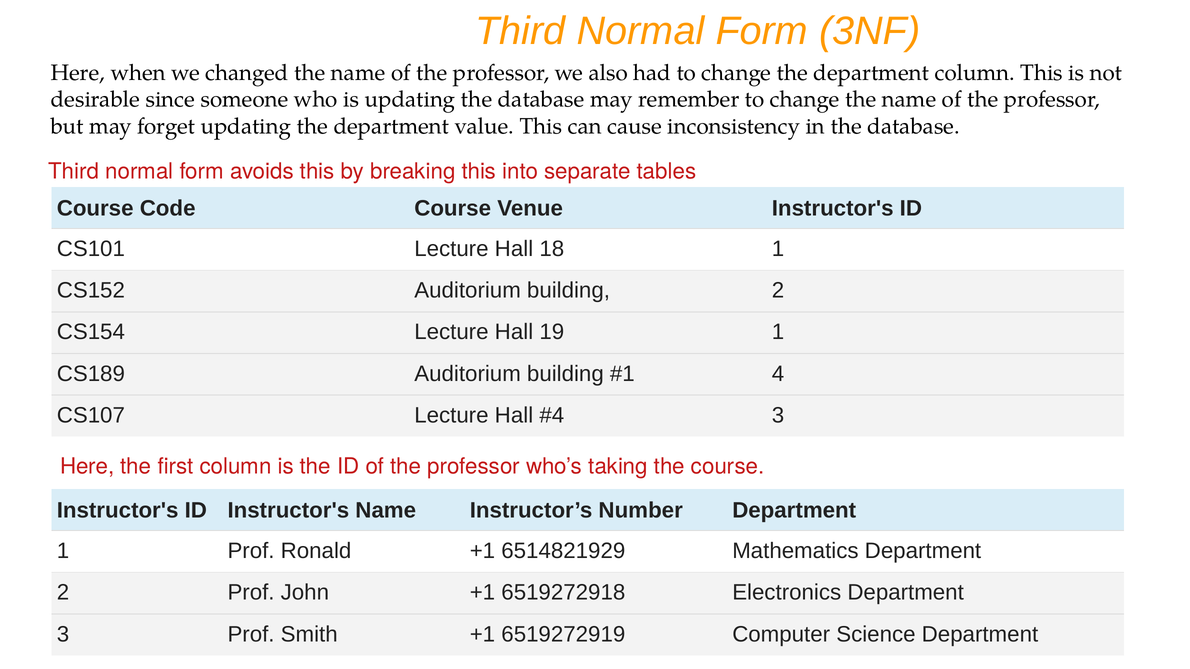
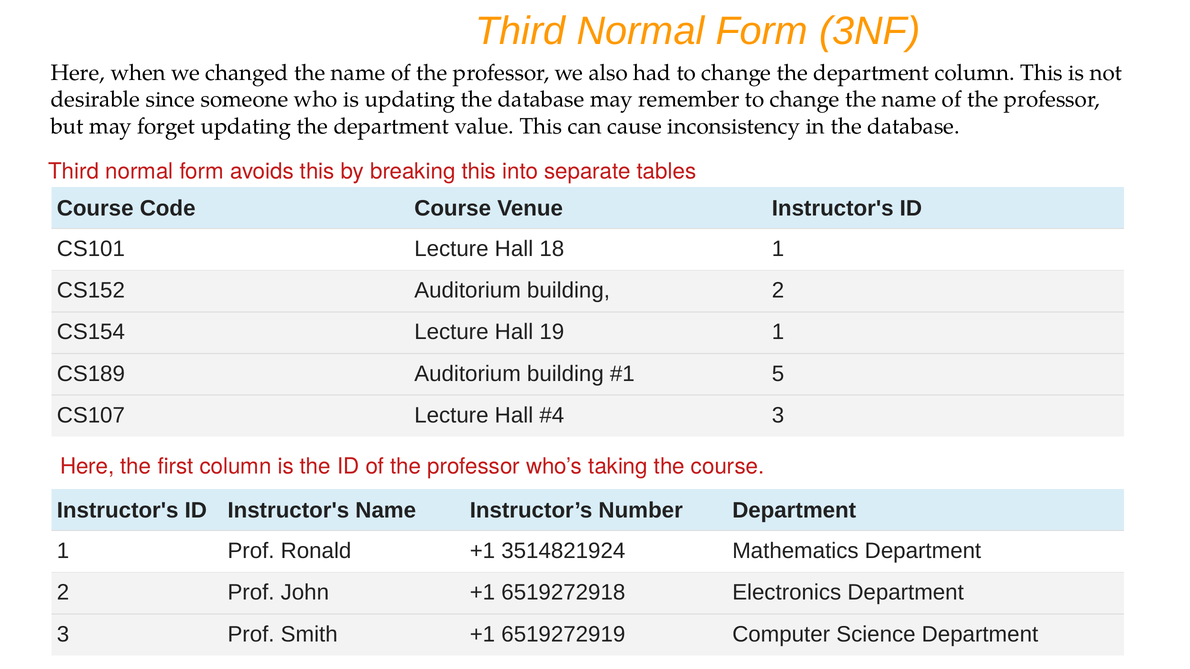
4: 4 -> 5 (778, 374)
6514821929: 6514821929 -> 3514821924 (563, 551)
